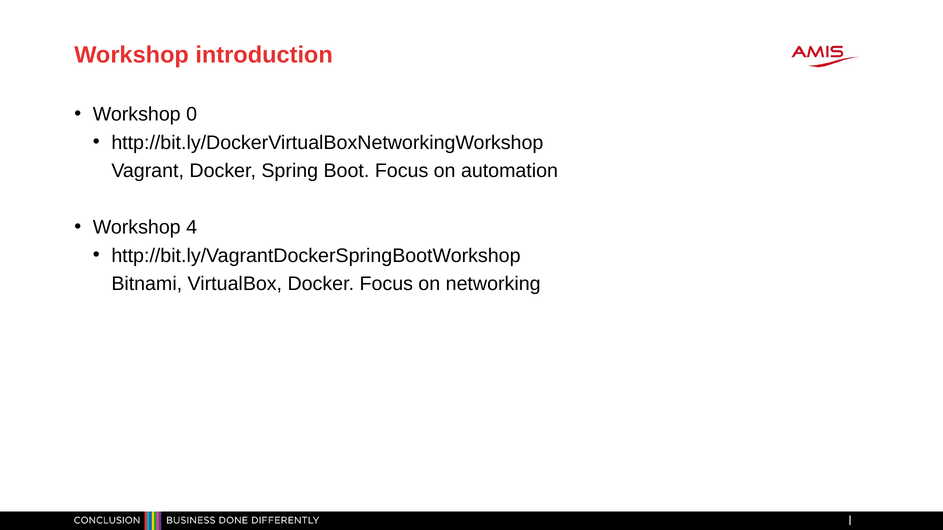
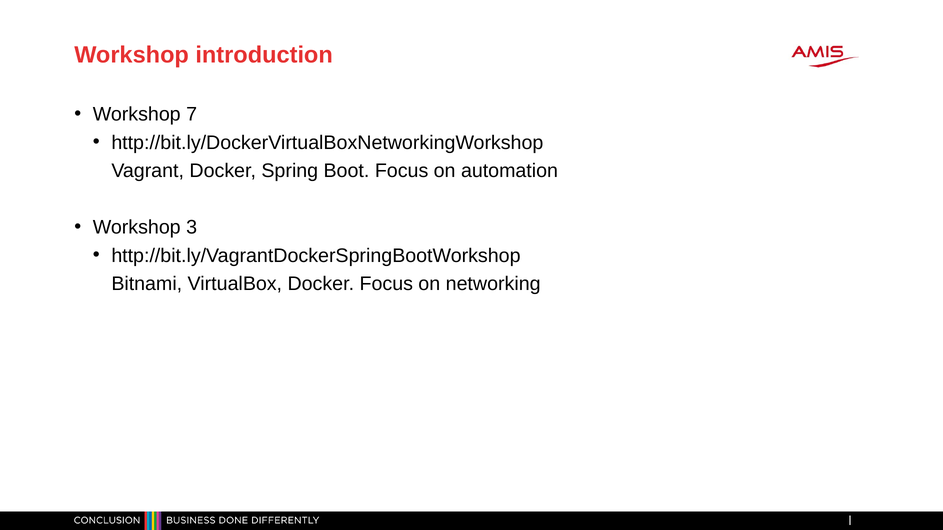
0: 0 -> 7 (192, 114)
4: 4 -> 3 (192, 228)
